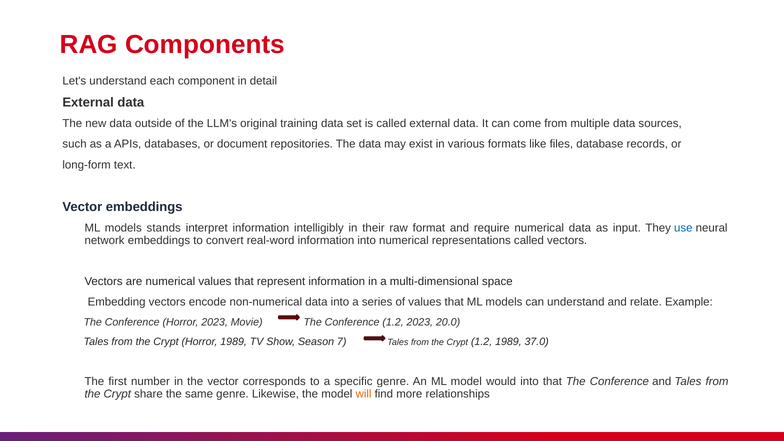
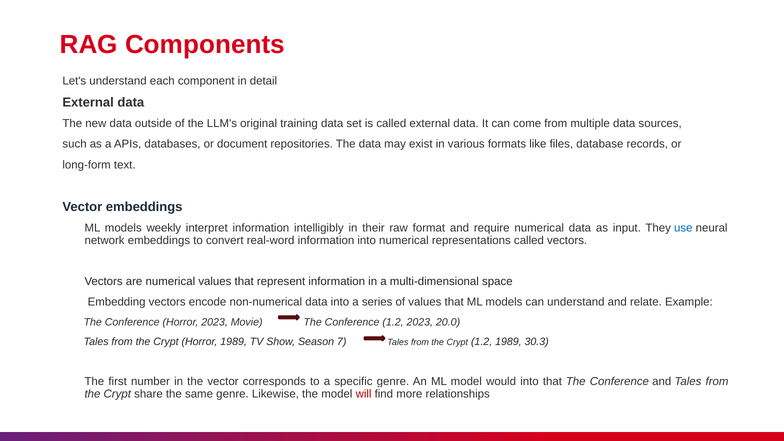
stands: stands -> weekly (164, 228)
37.0: 37.0 -> 30.3 (537, 342)
will colour: orange -> red (364, 394)
